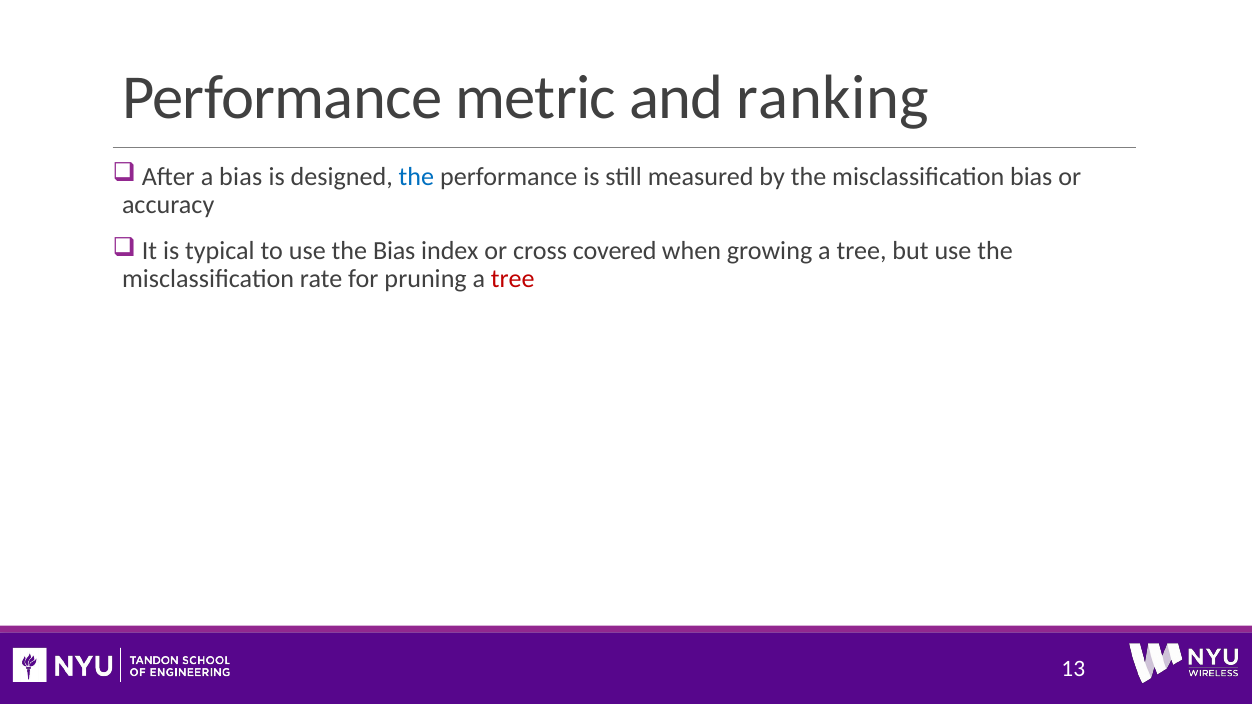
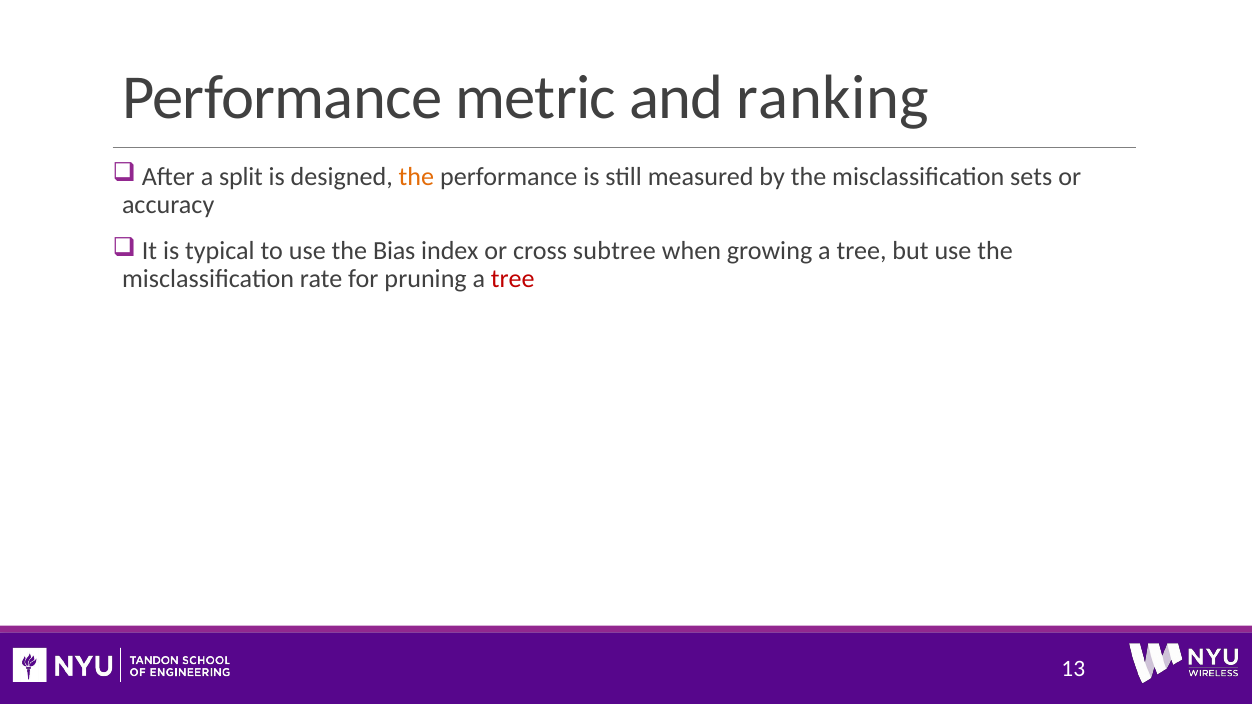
a bias: bias -> split (241, 177)
the colour: blue -> orange (416, 177)
misclassification bias: bias -> sets (1031, 177)
covered: covered -> subtree (614, 251)
